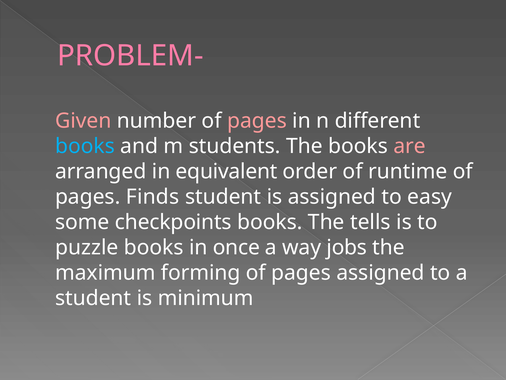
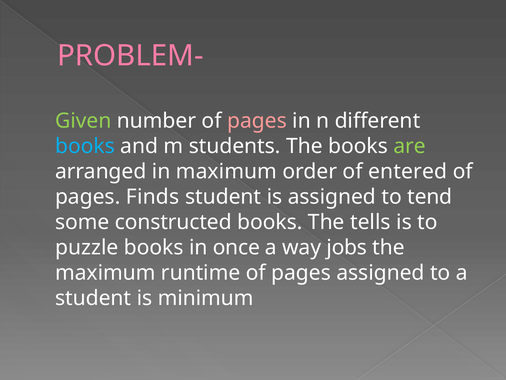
Given colour: pink -> light green (83, 121)
are colour: pink -> light green (410, 146)
in equivalent: equivalent -> maximum (226, 171)
runtime: runtime -> entered (408, 171)
easy: easy -> tend (430, 197)
checkpoints: checkpoints -> constructed (173, 222)
forming: forming -> runtime (201, 273)
